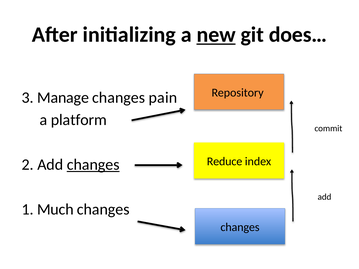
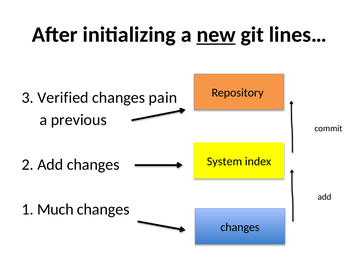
does…: does… -> lines… (298, 35)
Manage: Manage -> Verified (63, 98)
platform: platform -> previous (79, 120)
Reduce: Reduce -> System (224, 162)
changes underline: present -> none (93, 165)
